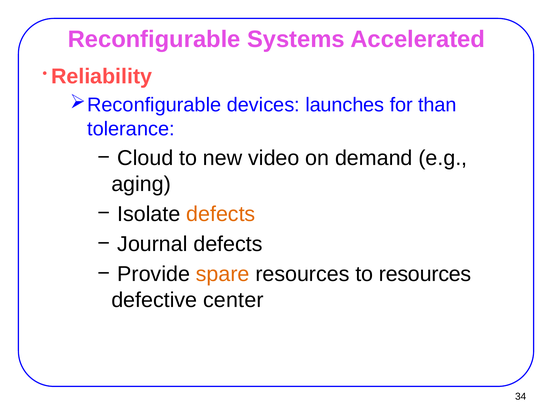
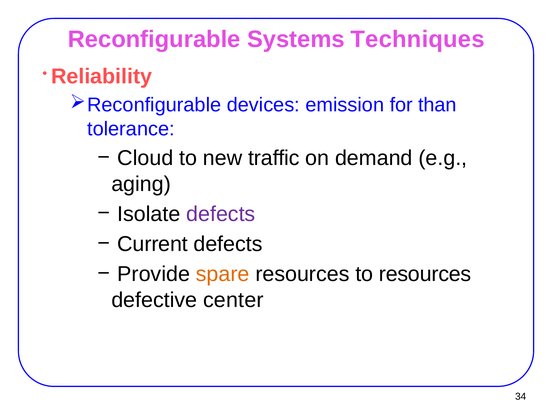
Accelerated: Accelerated -> Techniques (418, 39)
launches: launches -> emission (345, 105)
video: video -> traffic (274, 158)
defects colour: orange -> purple (221, 214)
Journal: Journal -> Current (153, 244)
